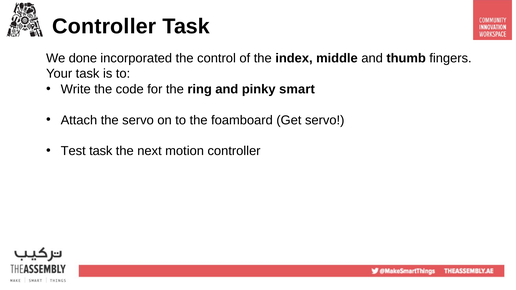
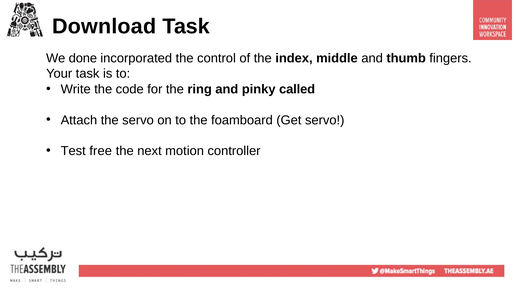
Controller: Controller -> Download (104, 26)
smart: smart -> called (297, 89)
Test task: task -> free (101, 151)
